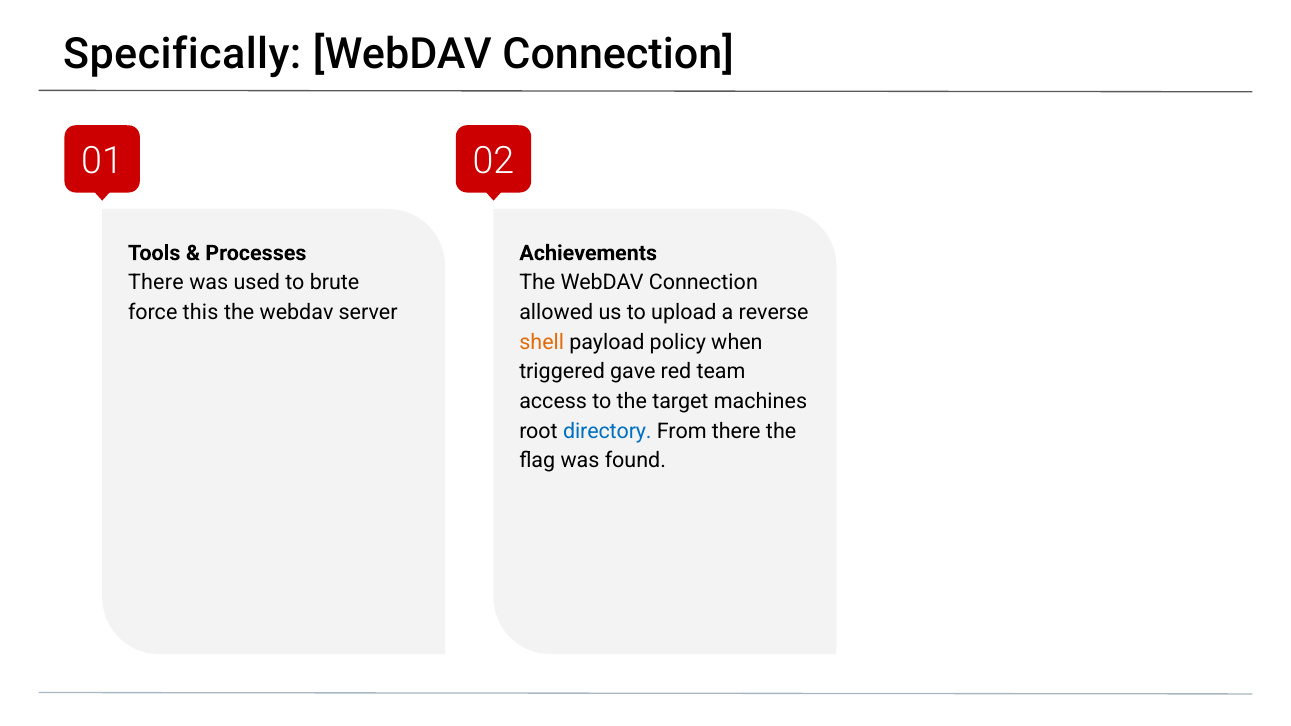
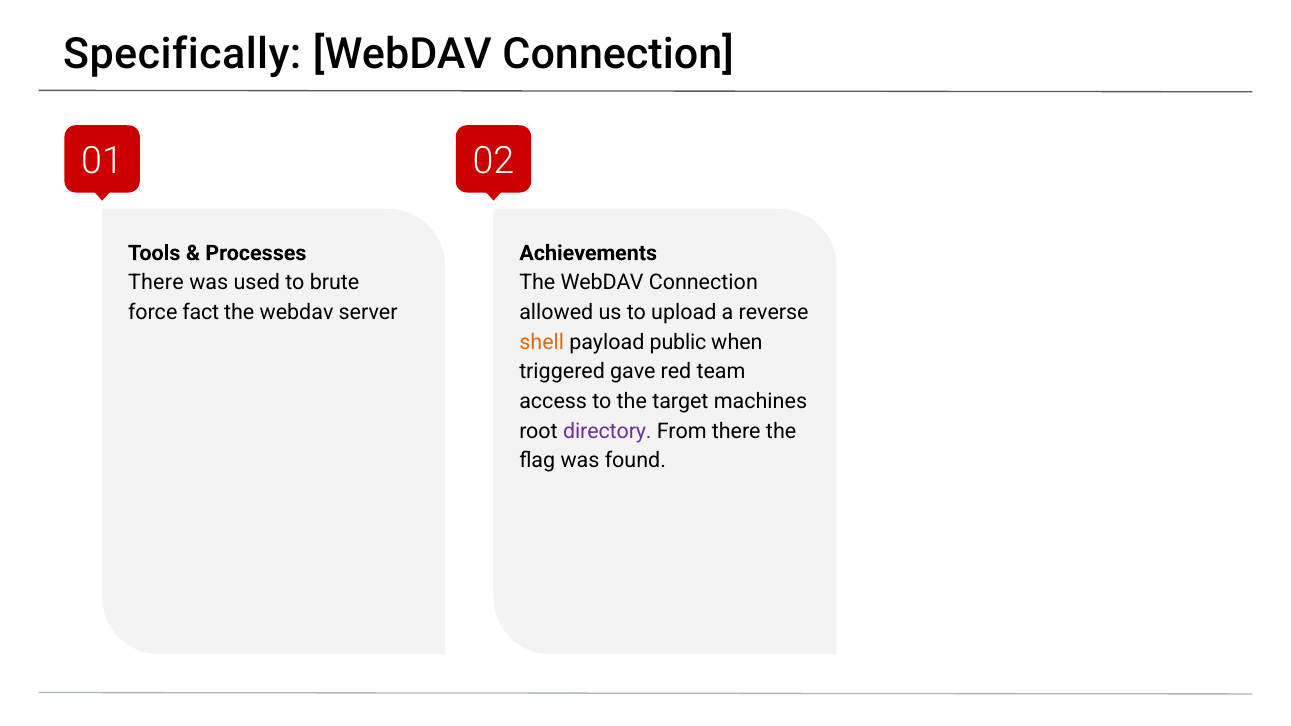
this: this -> fact (201, 312)
policy: policy -> public (678, 342)
directory colour: blue -> purple (607, 431)
